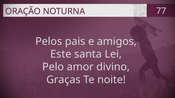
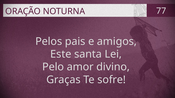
noite: noite -> sofre (112, 80)
